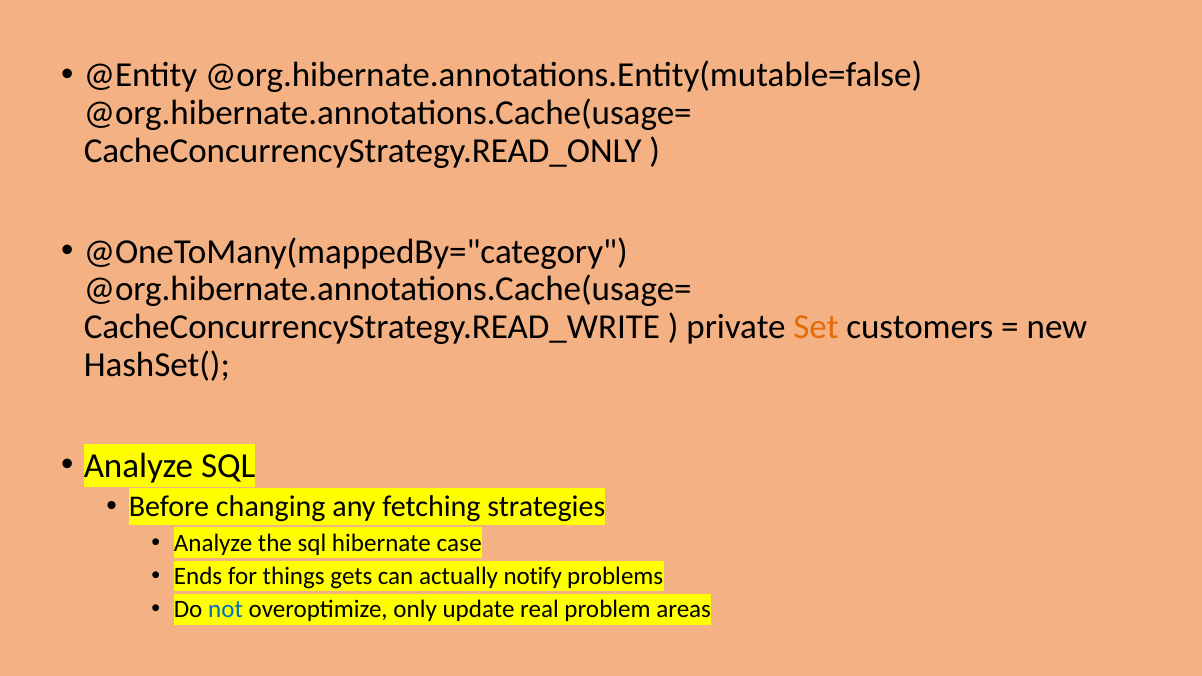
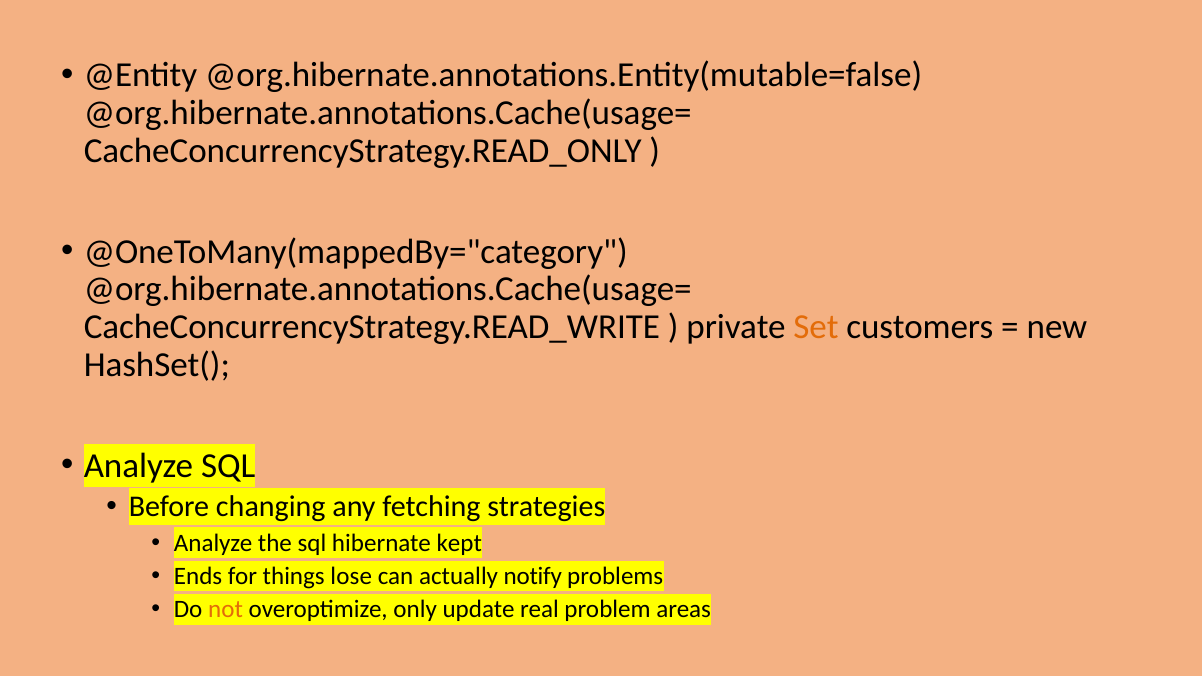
case: case -> kept (459, 543)
gets: gets -> lose (351, 576)
not colour: blue -> orange (226, 610)
